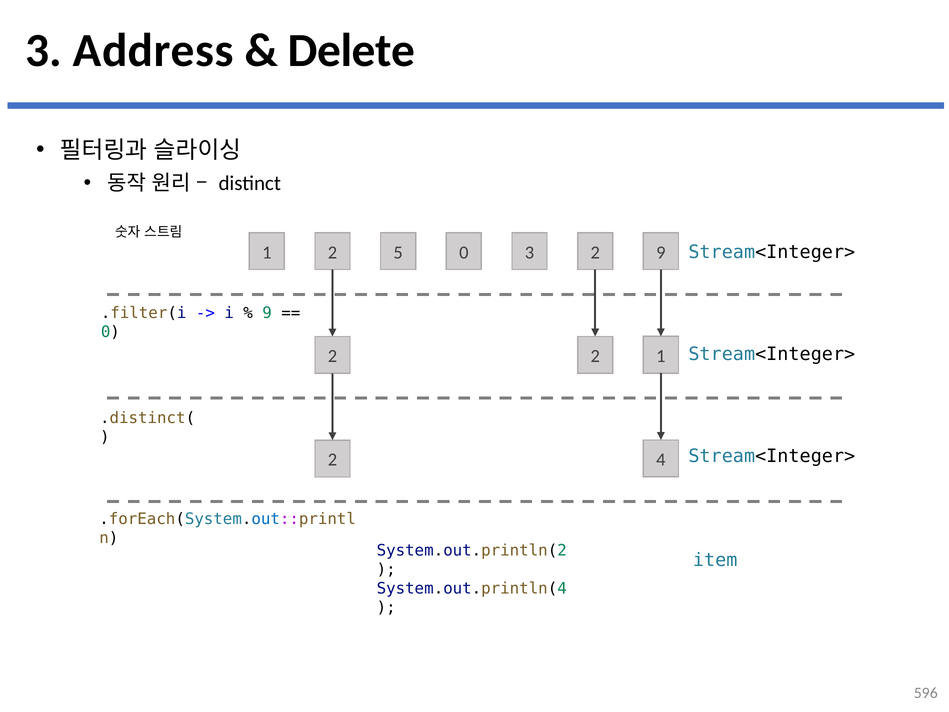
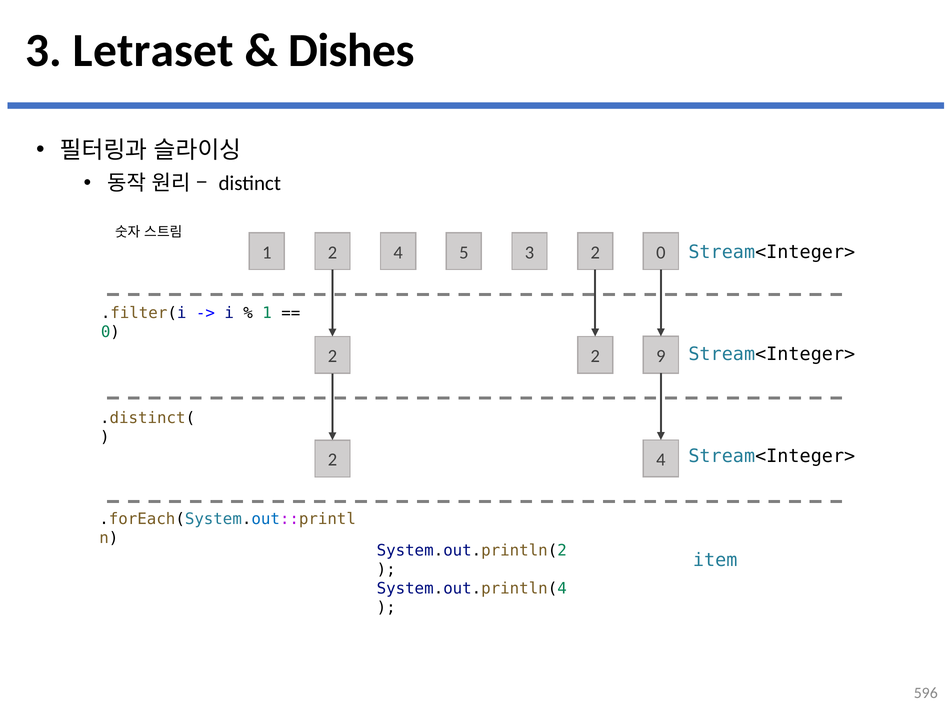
Address: Address -> Letraset (153, 51)
Delete: Delete -> Dishes (351, 51)
1 5: 5 -> 4 (398, 252)
2 0: 0 -> 5 (464, 252)
2 9: 9 -> 0 (661, 252)
9: 9 -> 1 (267, 313)
2 1: 1 -> 9 (661, 356)
